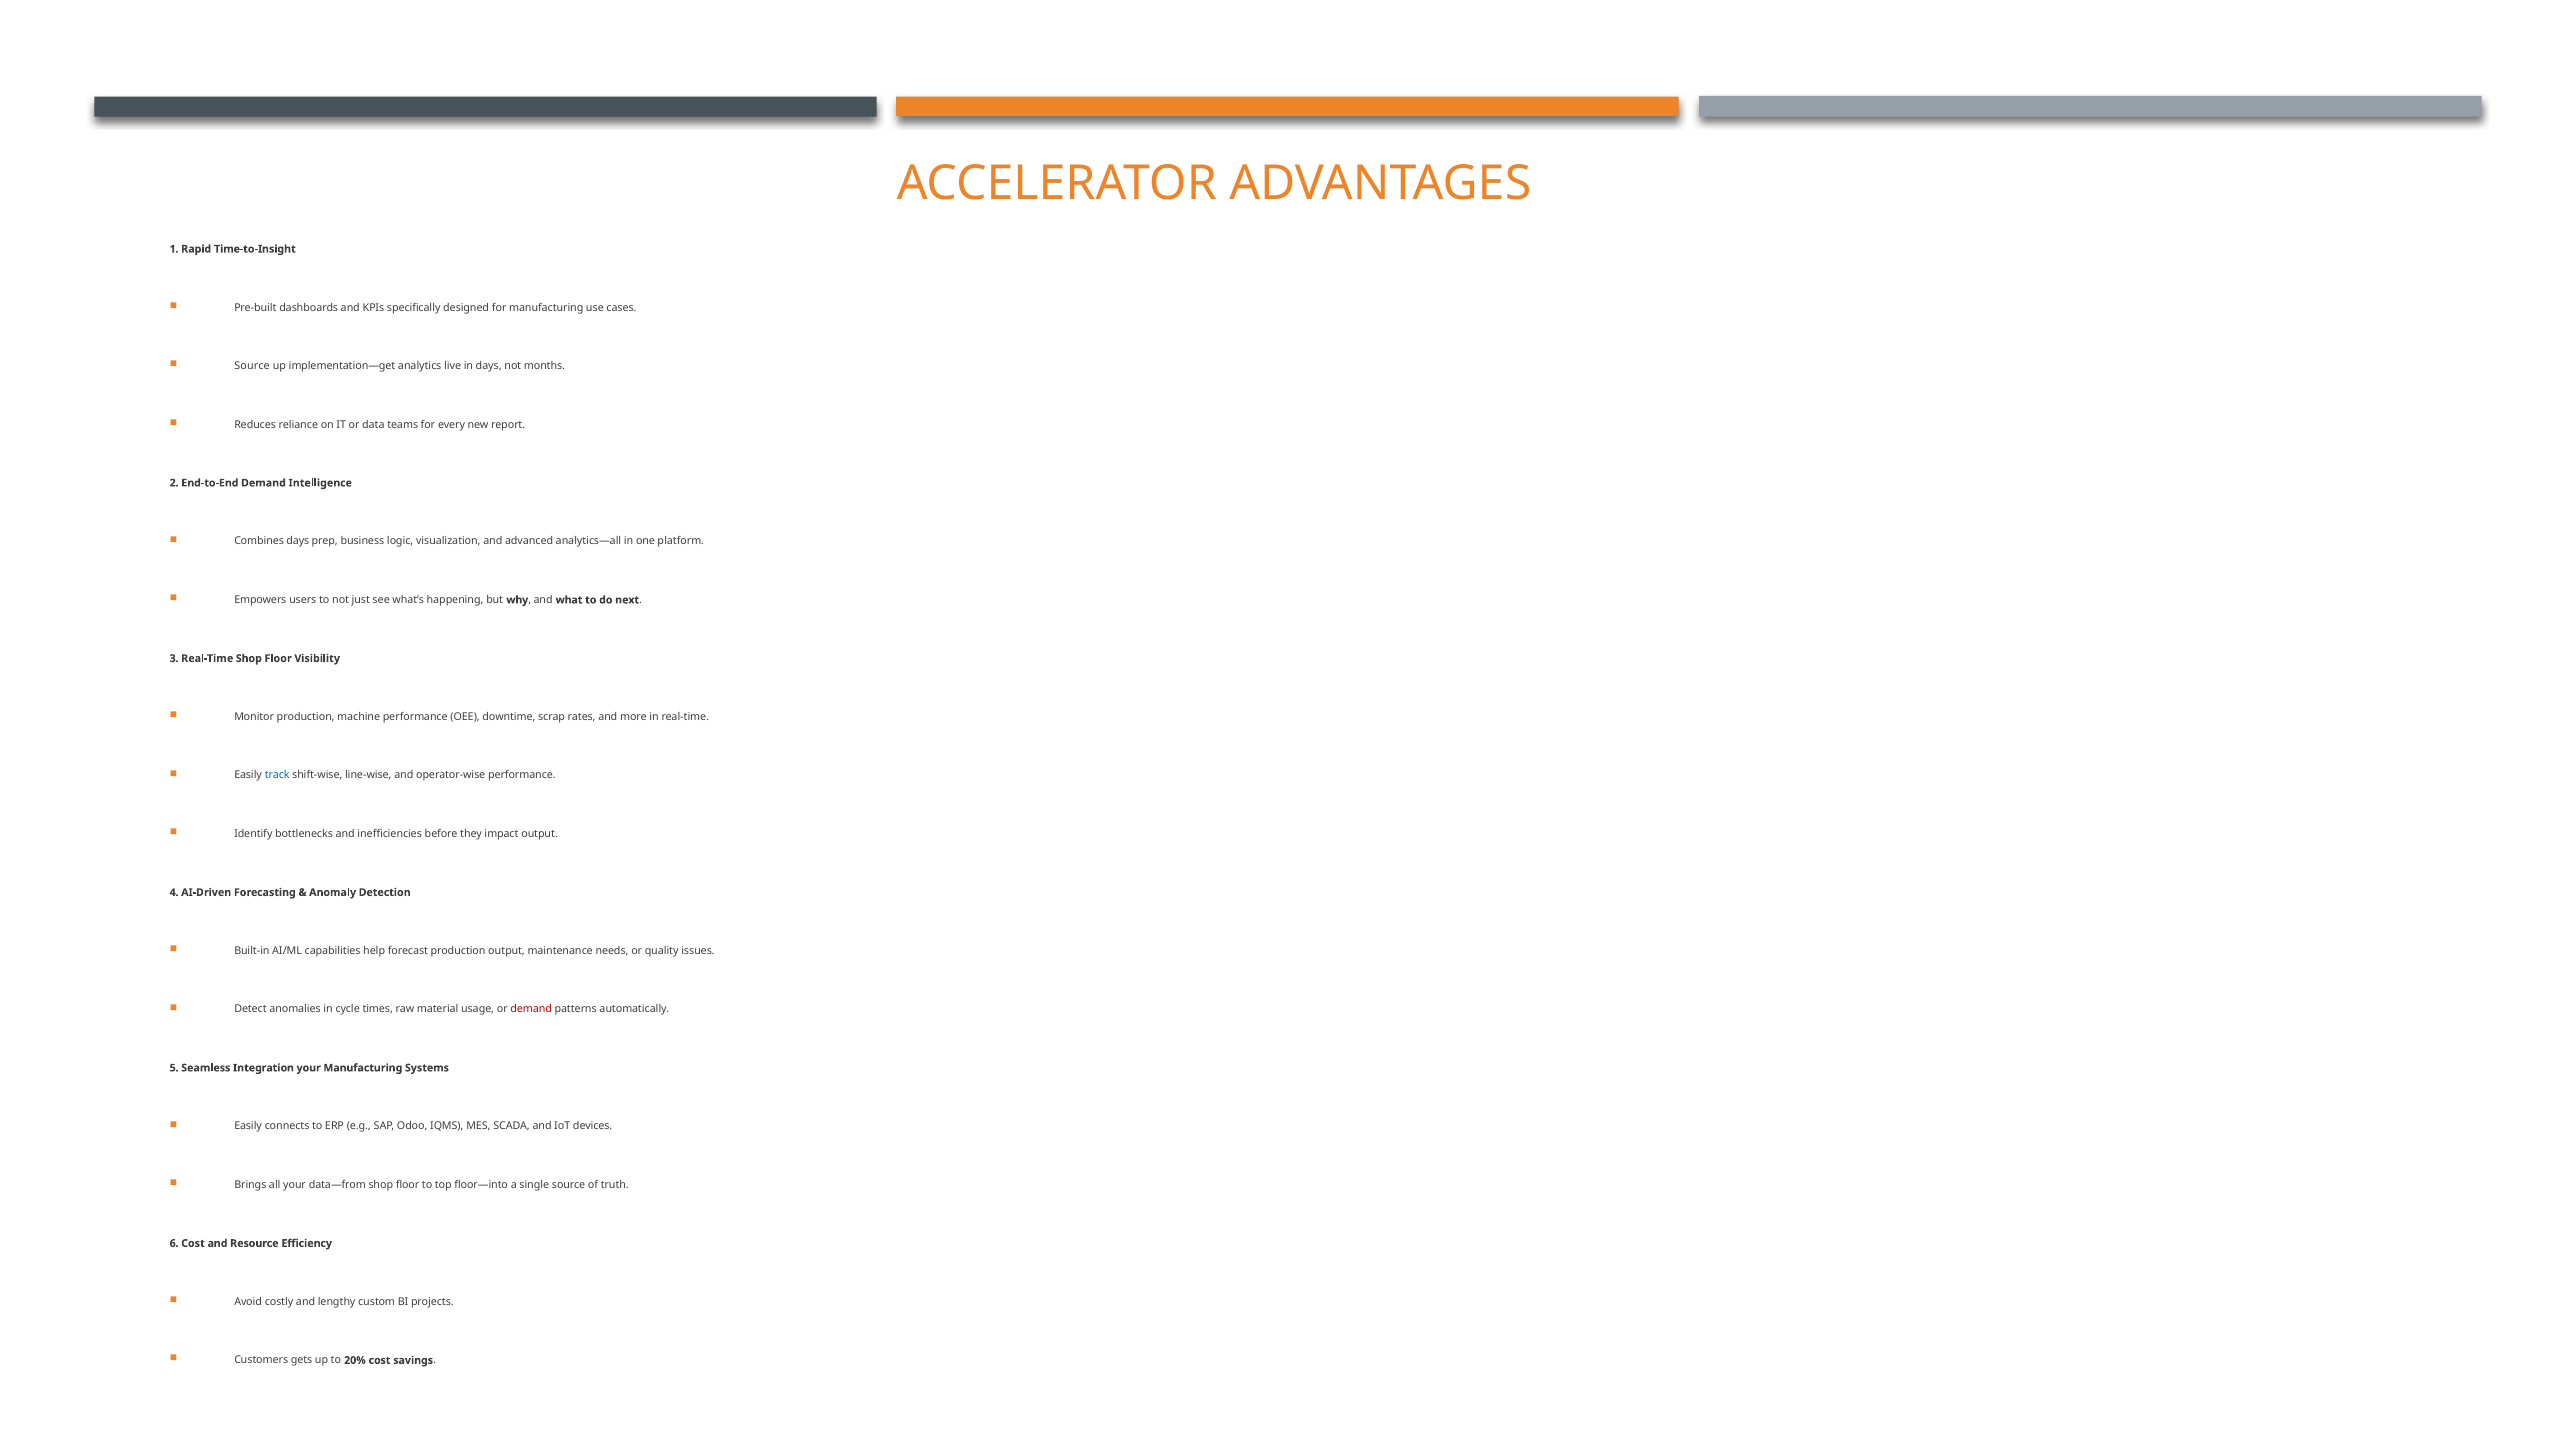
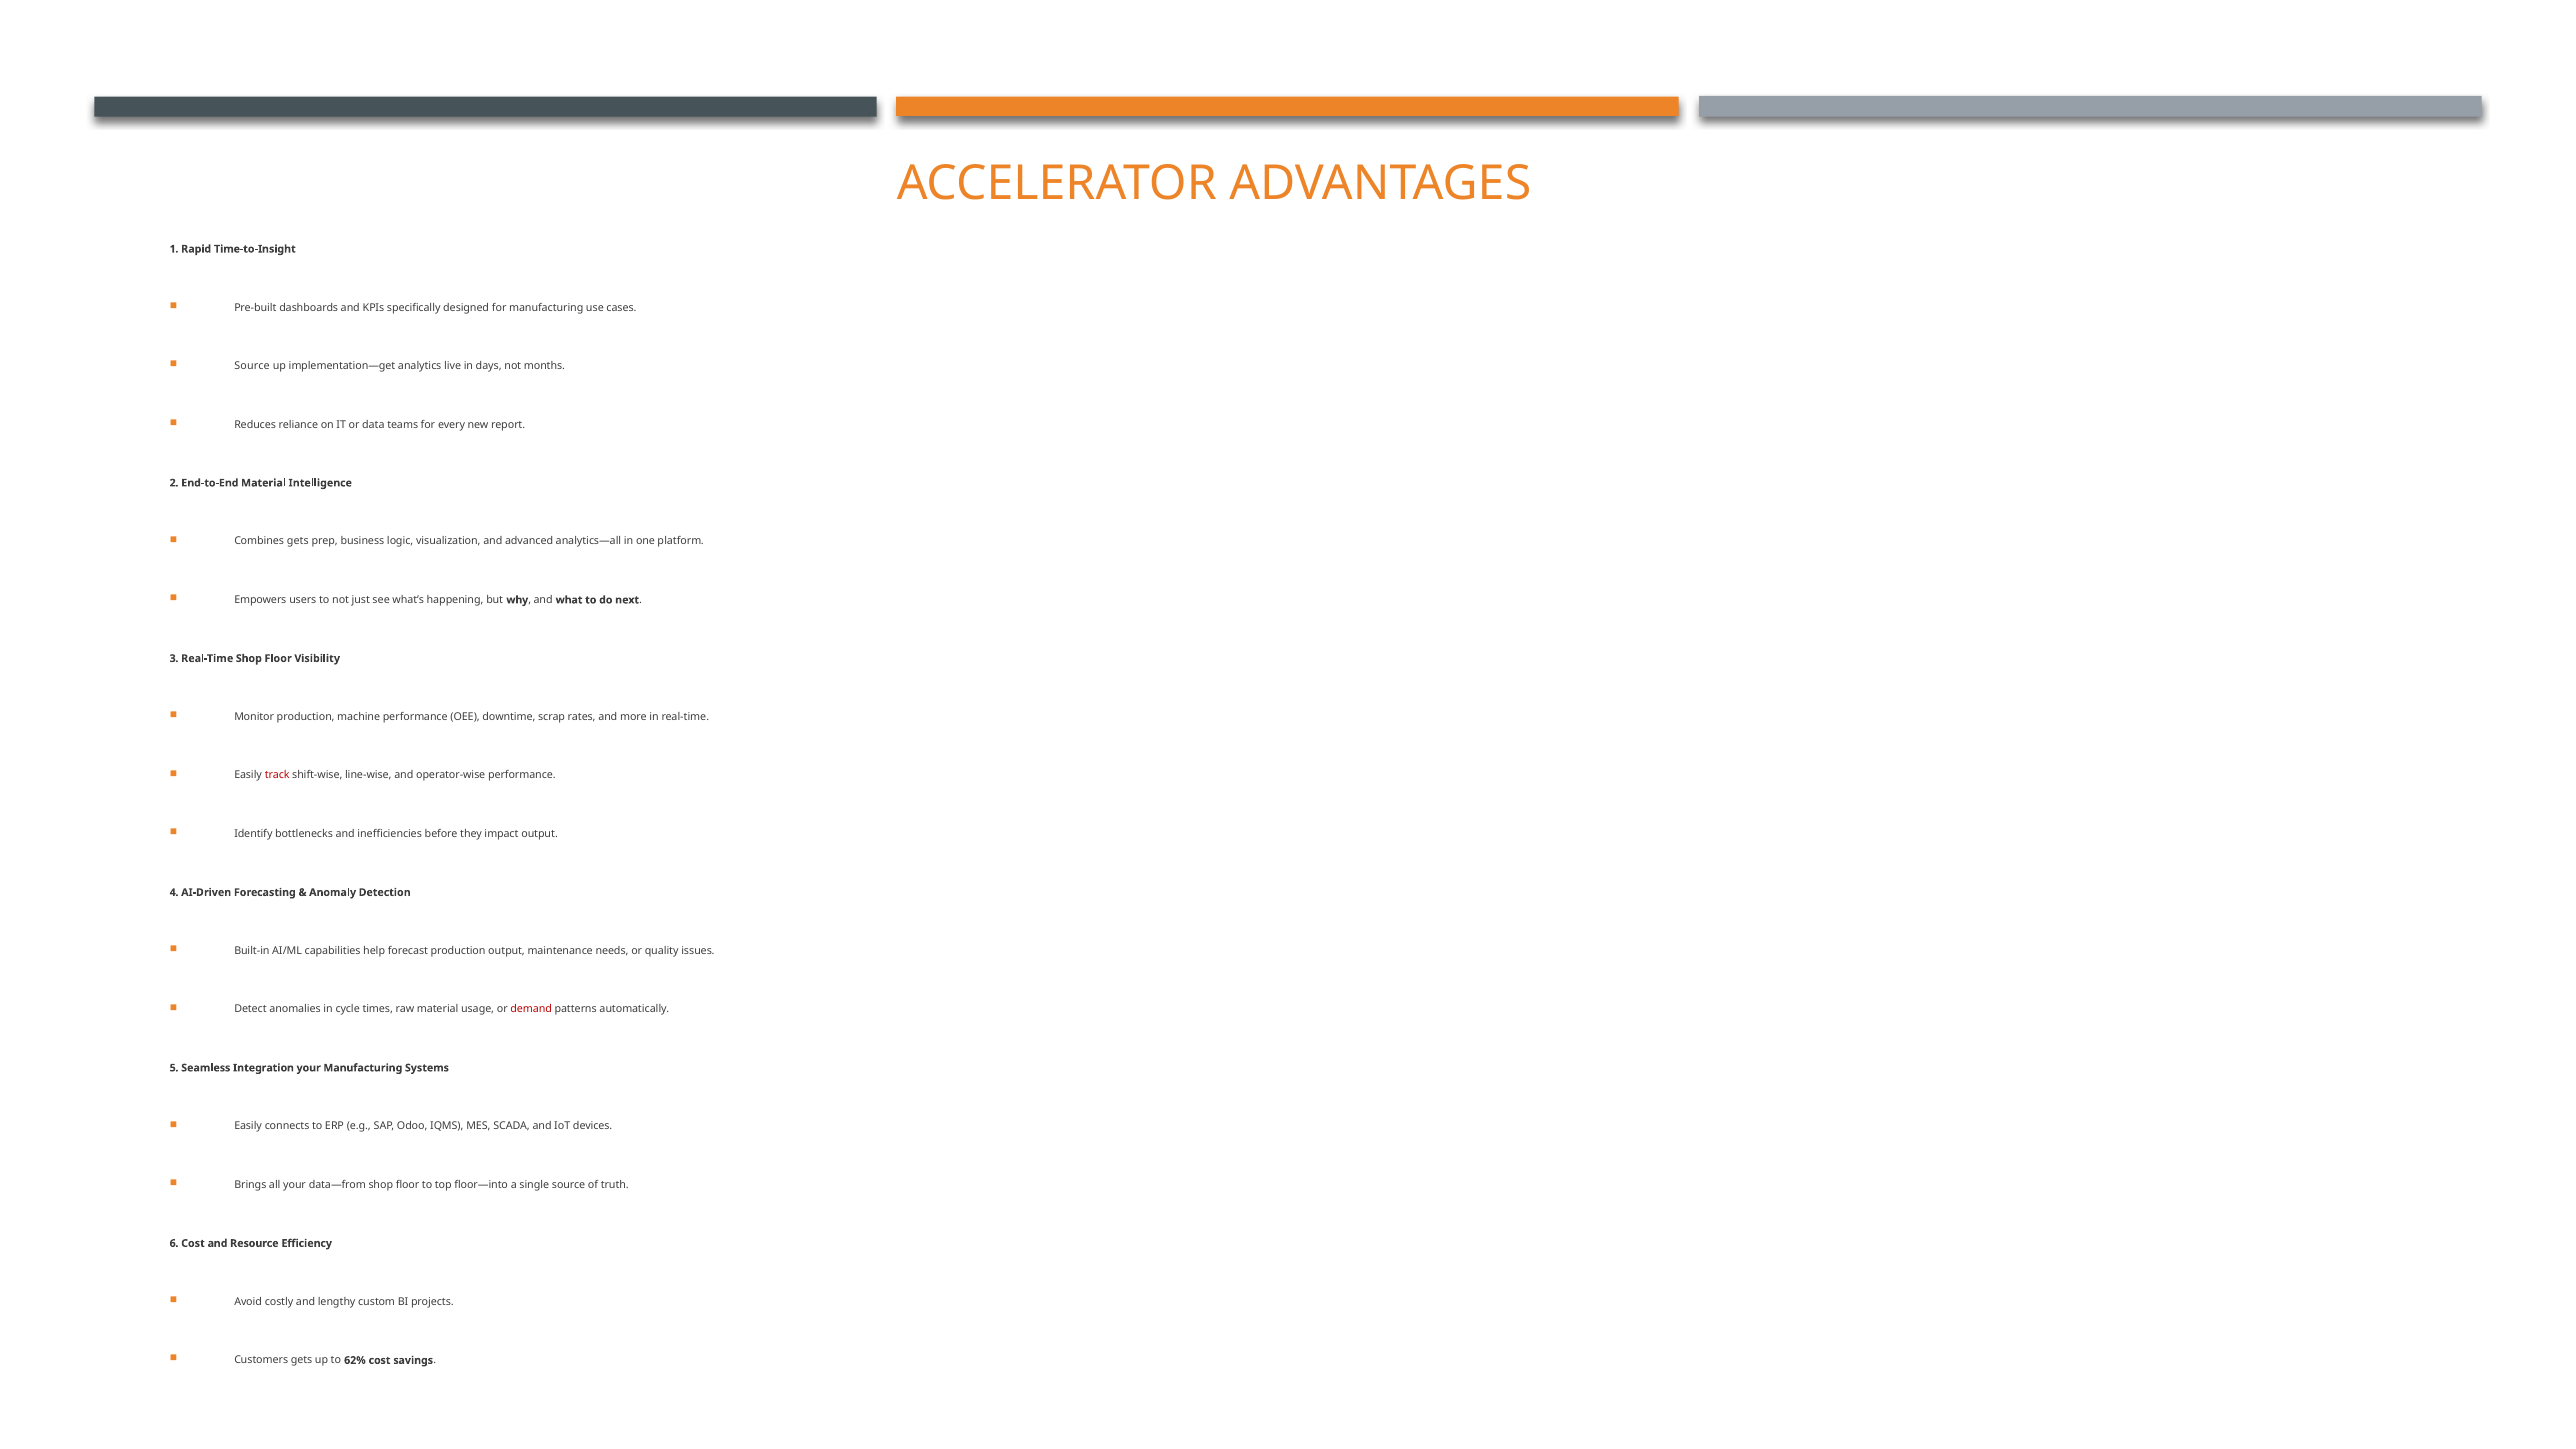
End-to-End Demand: Demand -> Material (263, 483)
Combines days: days -> gets (298, 541)
track colour: blue -> red (277, 775)
20%: 20% -> 62% (355, 1360)
